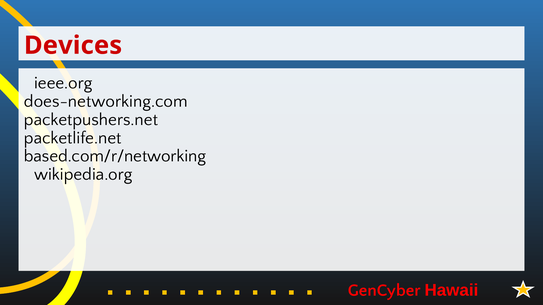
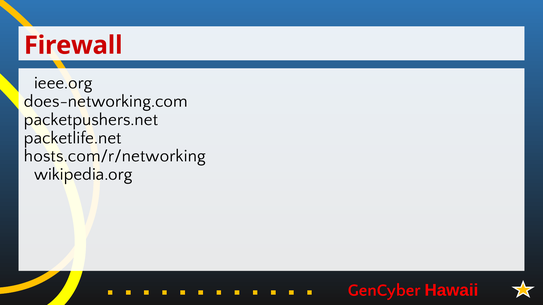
Devices: Devices -> Firewall (73, 45)
based.com/r/networking: based.com/r/networking -> hosts.com/r/networking (115, 156)
